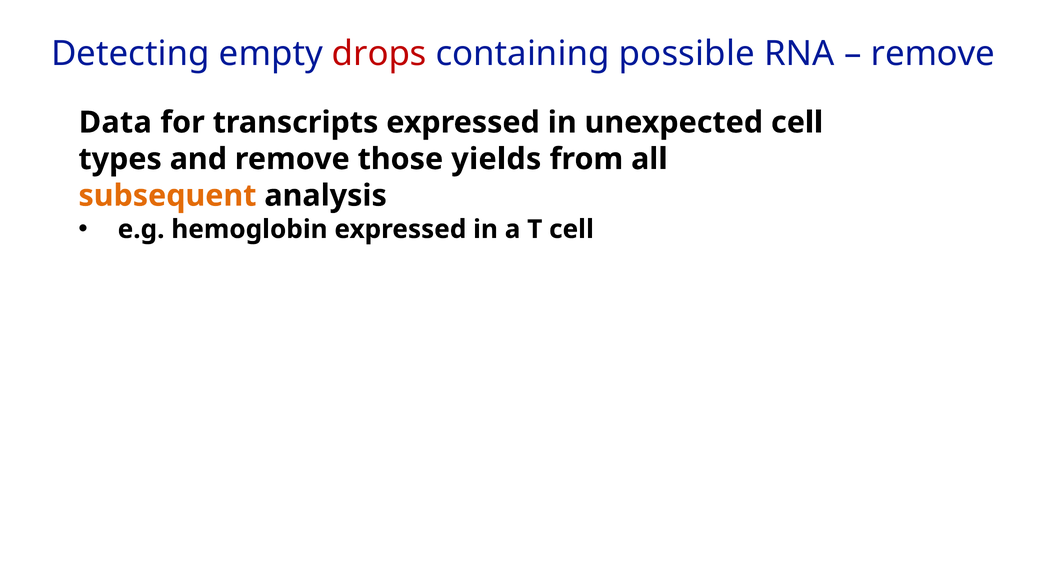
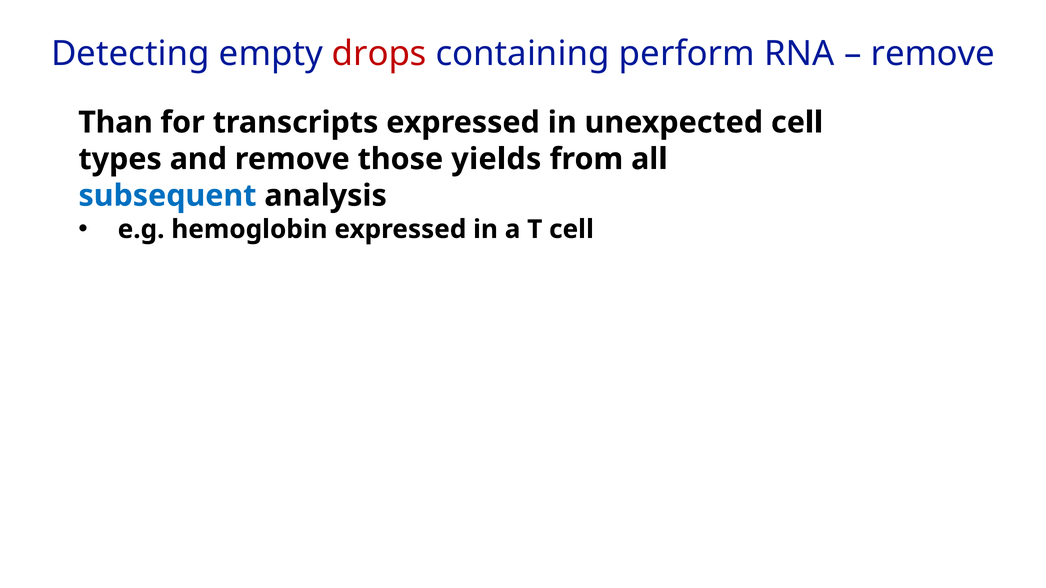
possible: possible -> perform (687, 54)
Data: Data -> Than (116, 123)
subsequent colour: orange -> blue (167, 196)
